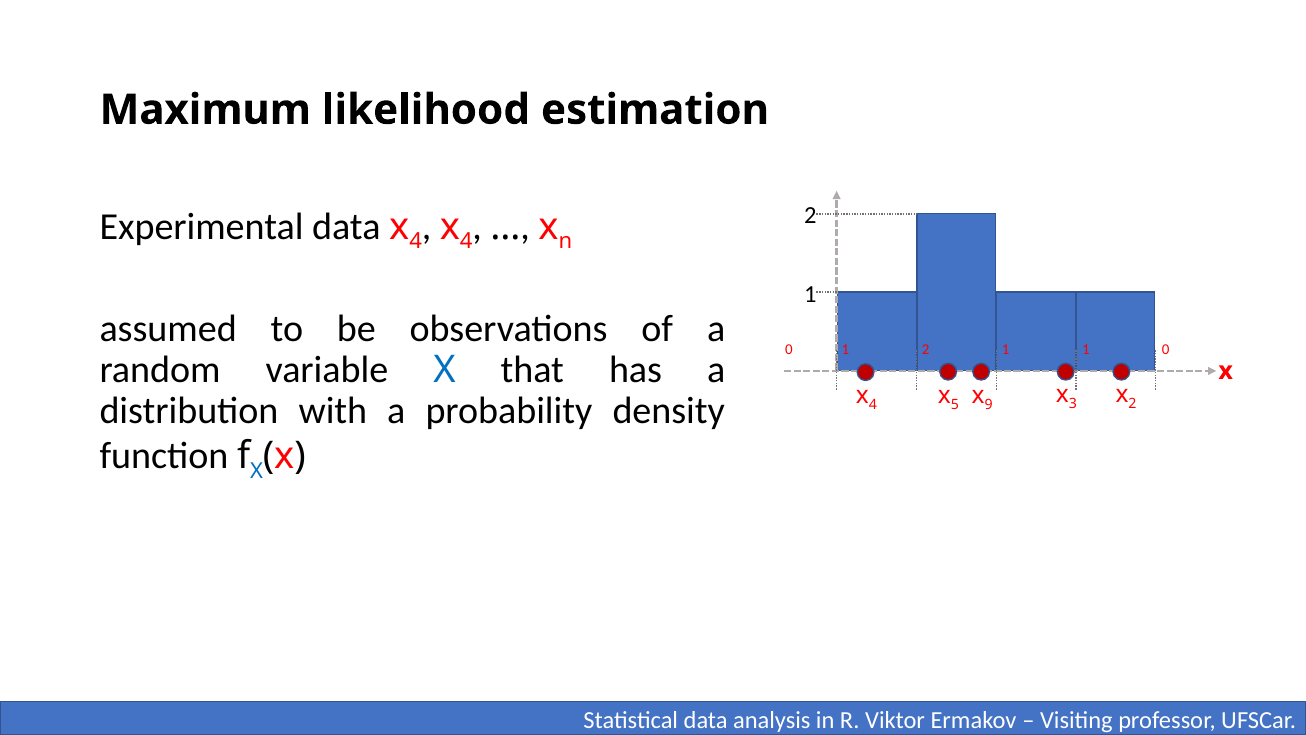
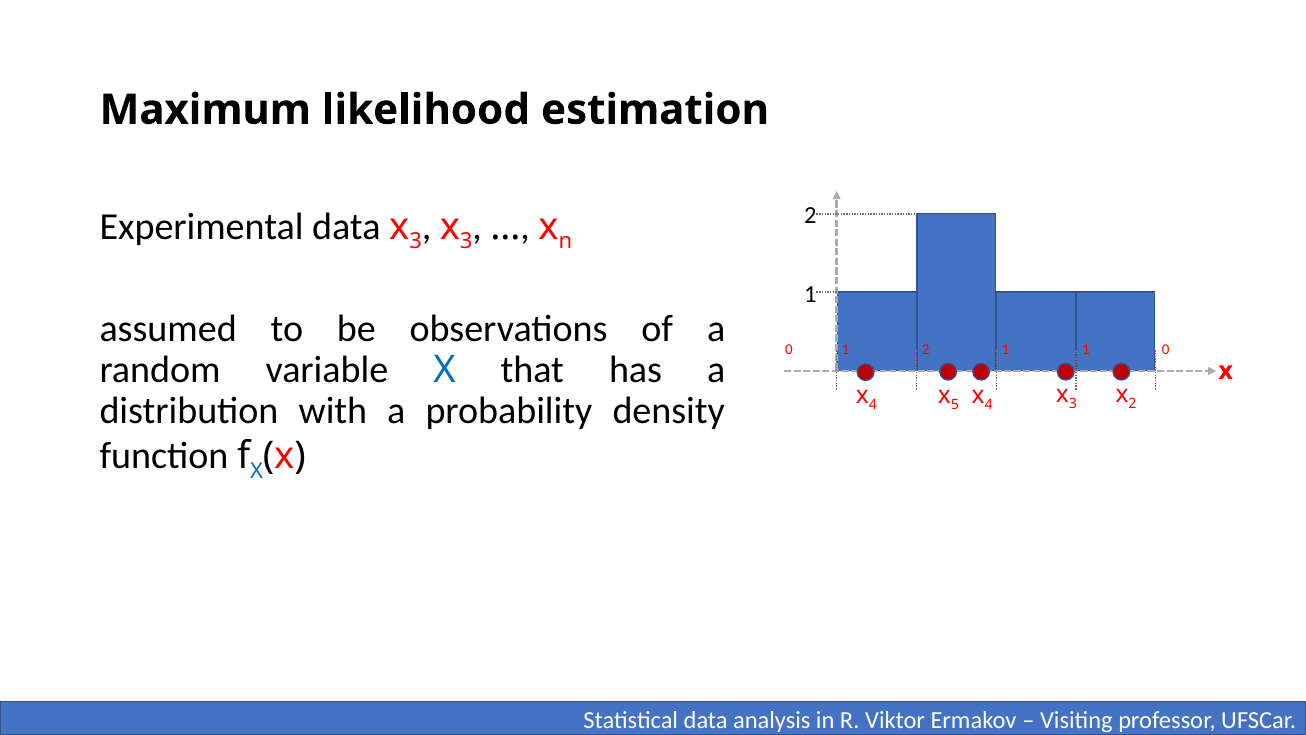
data x 4: 4 -> 3 (416, 241)
4: 4 -> 3 (466, 241)
9: 9 -> 4 (989, 404)
